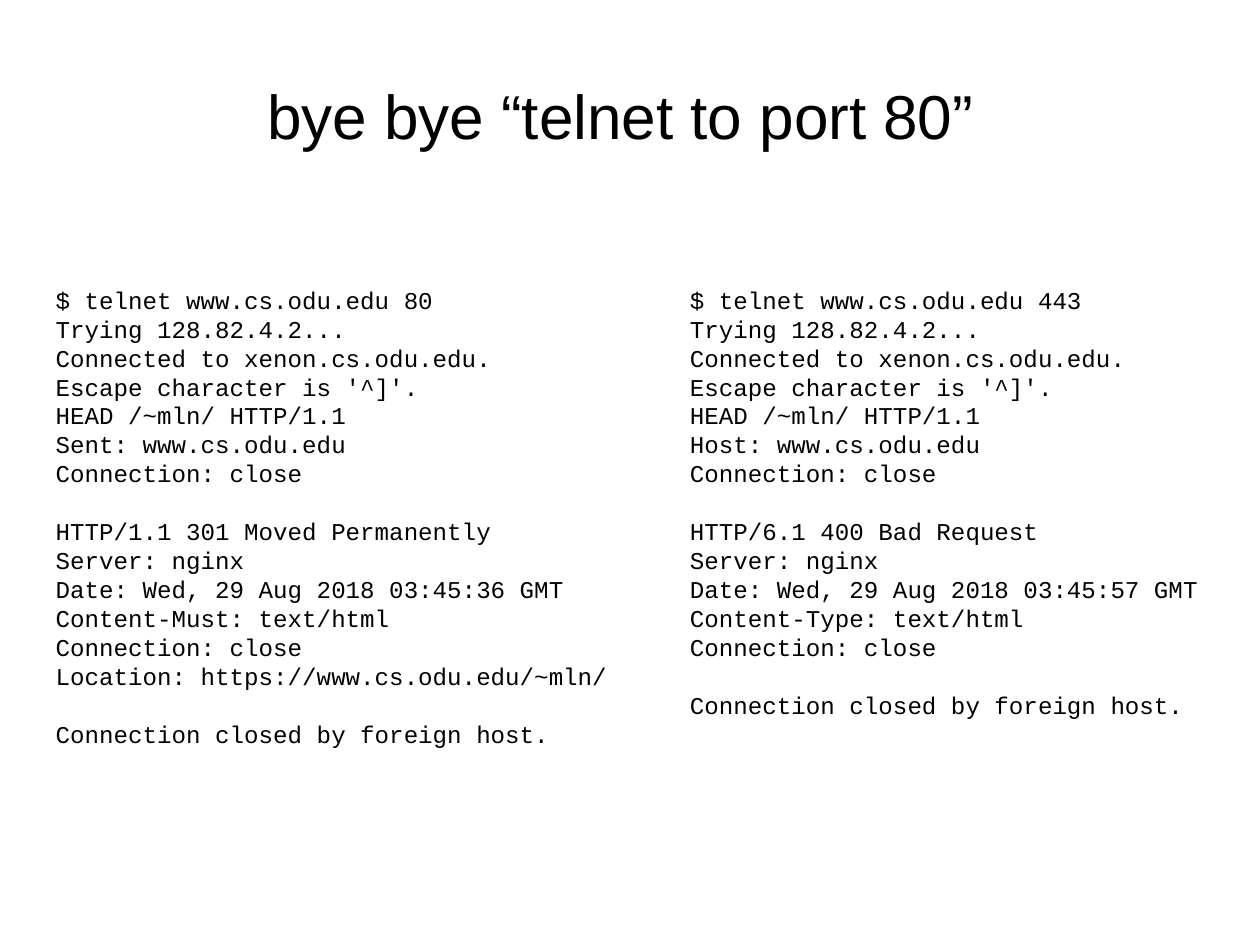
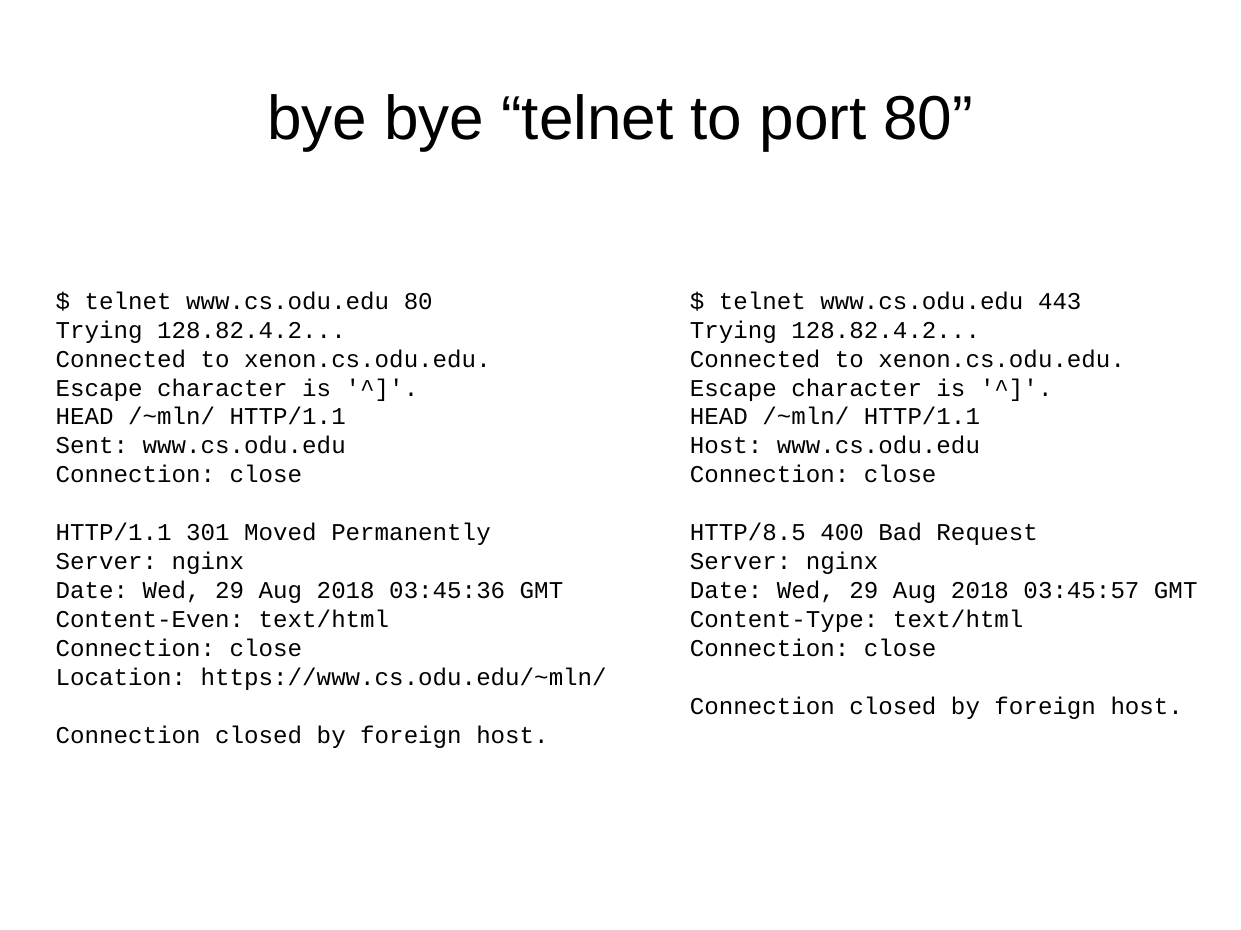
HTTP/6.1: HTTP/6.1 -> HTTP/8.5 (748, 533)
Content-Must: Content-Must -> Content-Even (150, 620)
